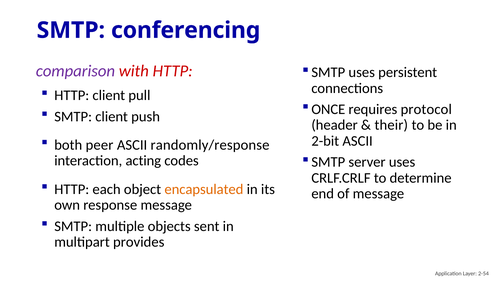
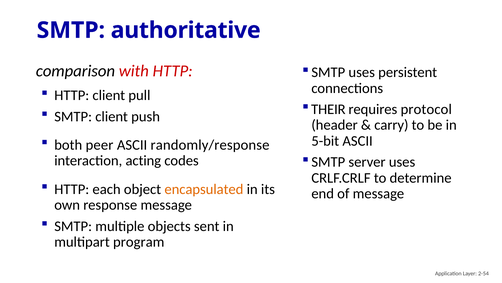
conferencing: conferencing -> authoritative (186, 30)
comparison colour: purple -> black (75, 71)
ONCE: ONCE -> THEIR (328, 109)
their: their -> carry (391, 125)
2-bit: 2-bit -> 5-bit (325, 141)
provides: provides -> program (139, 241)
